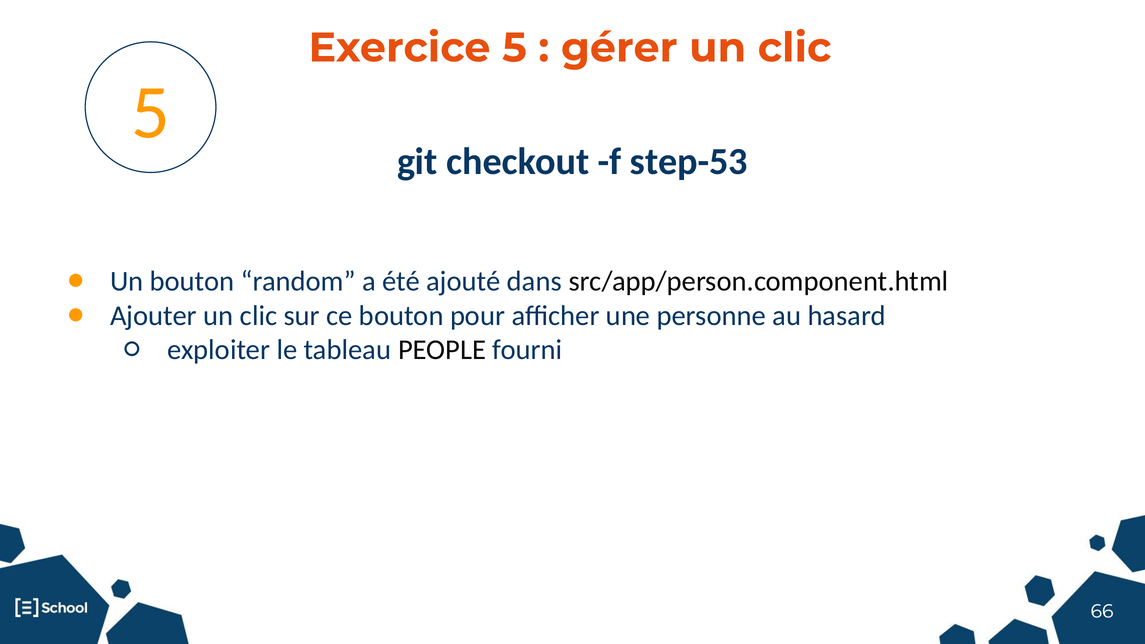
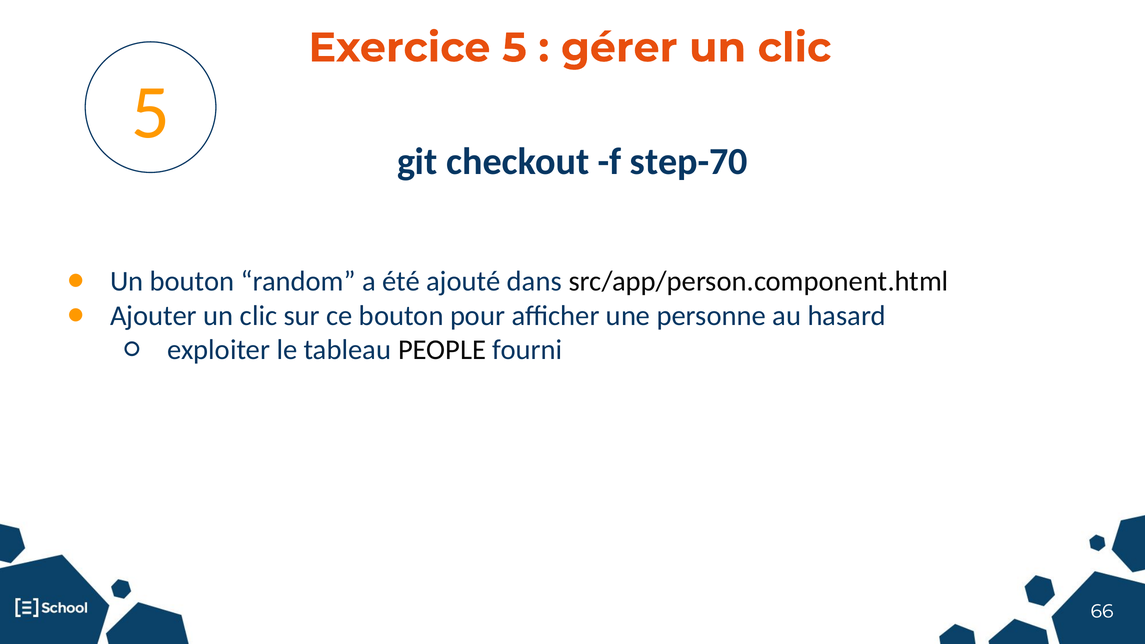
step-53: step-53 -> step-70 (689, 162)
